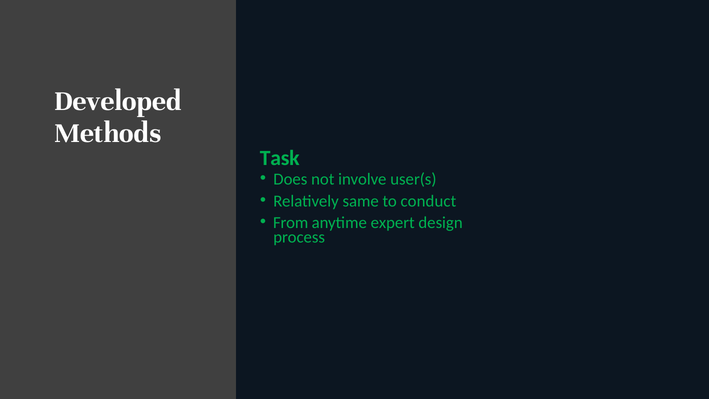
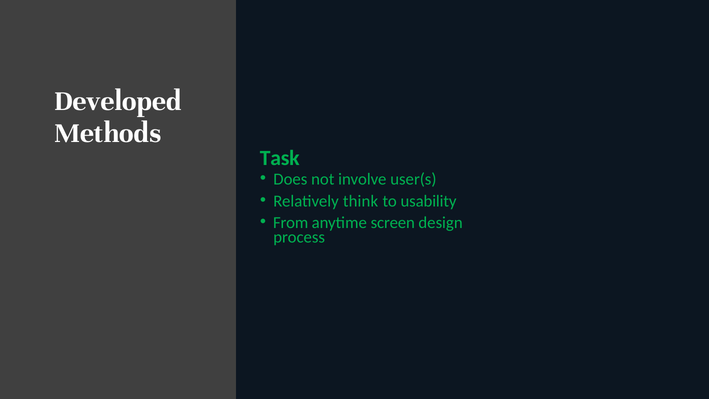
same: same -> think (361, 201)
conduct: conduct -> usability (429, 201)
expert: expert -> screen (393, 223)
